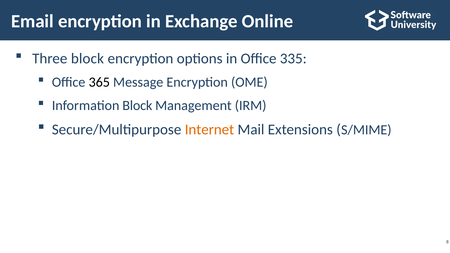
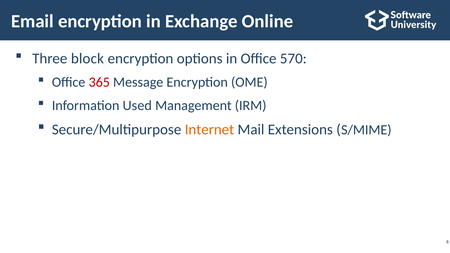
335: 335 -> 570 (293, 59)
365 colour: black -> red (99, 82)
Information Block: Block -> Used (137, 106)
